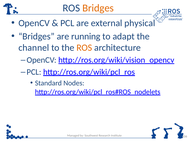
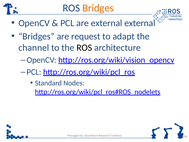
external physical: physical -> external (140, 23)
running: running -> request (86, 36)
ROS colour: orange -> black (84, 48)
